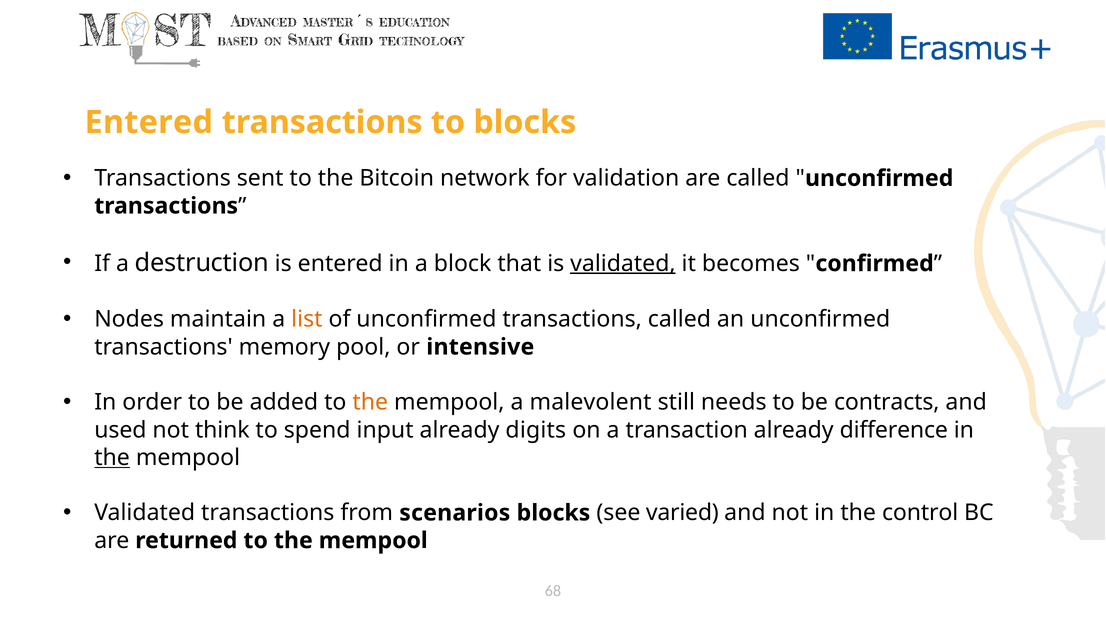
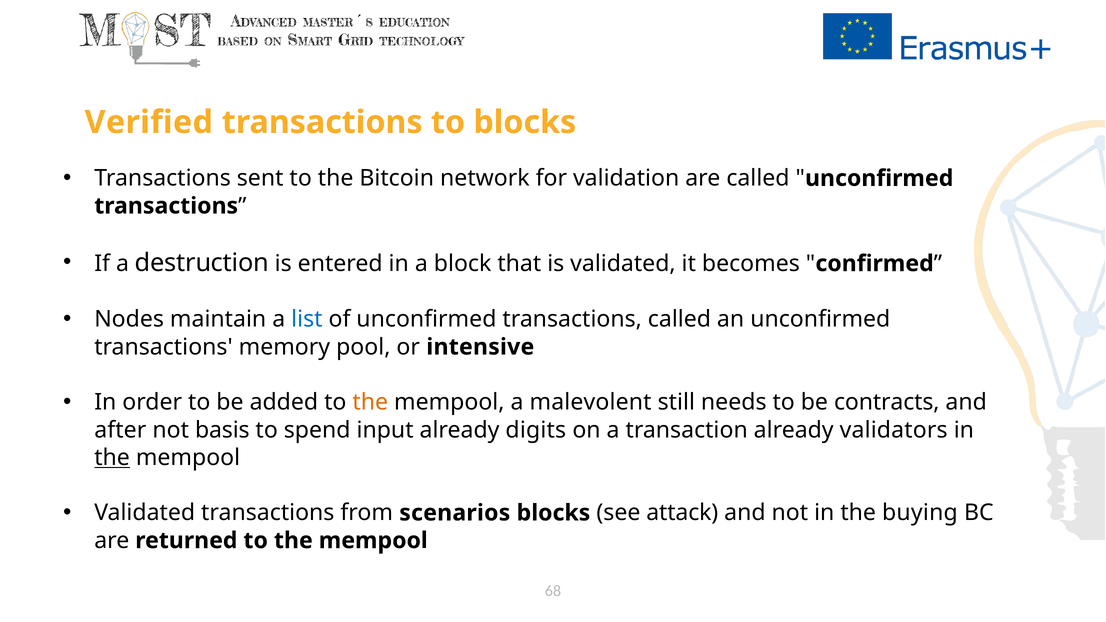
Entered: Entered -> Verified (149, 122)
validated underline: present -> none (623, 264)
list colour: orange -> blue (307, 319)
used: used -> after (120, 430)
think: think -> basis (222, 430)
difference: difference -> validators (894, 430)
varied: varied -> attack (682, 513)
control: control -> buying (920, 513)
